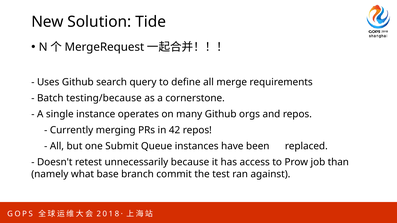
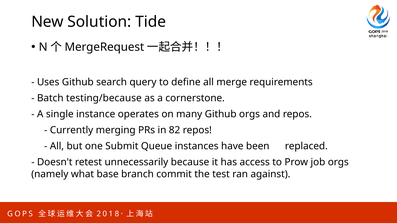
42: 42 -> 82 (175, 130)
job than: than -> orgs (338, 162)
